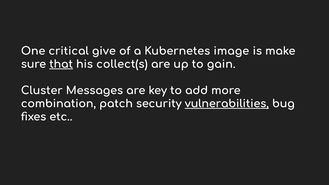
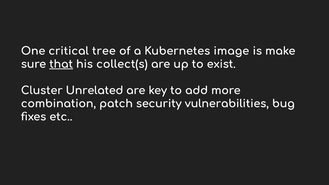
give: give -> tree (104, 51)
gain: gain -> exist (221, 64)
Messages: Messages -> Unrelated (94, 91)
vulnerabilities underline: present -> none (227, 104)
